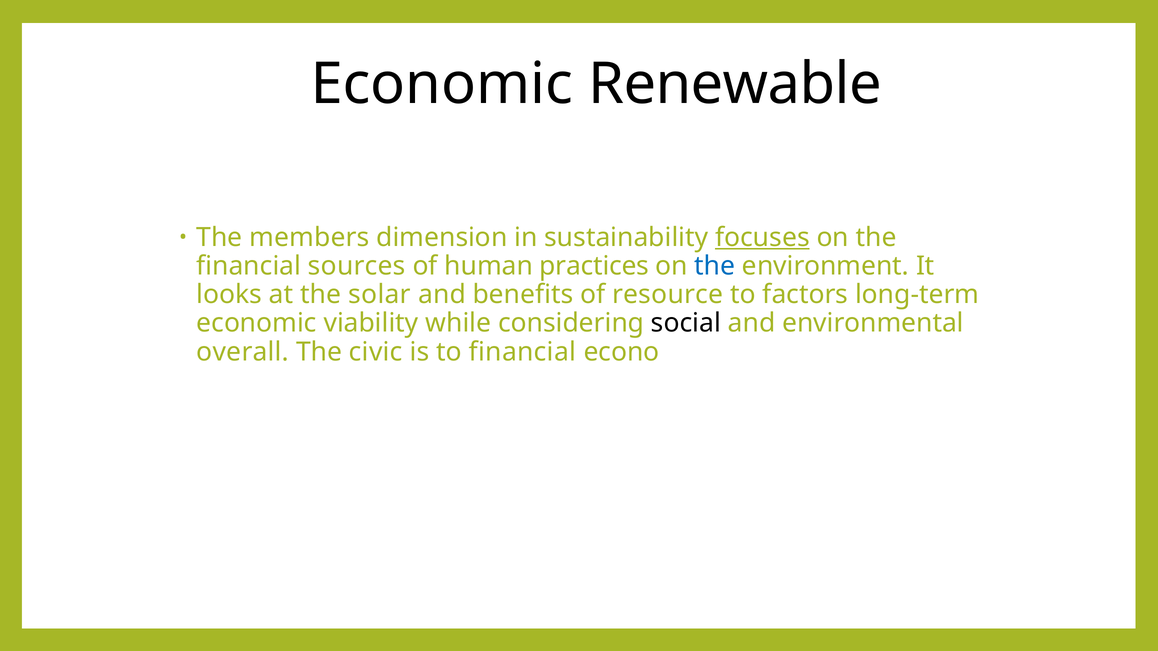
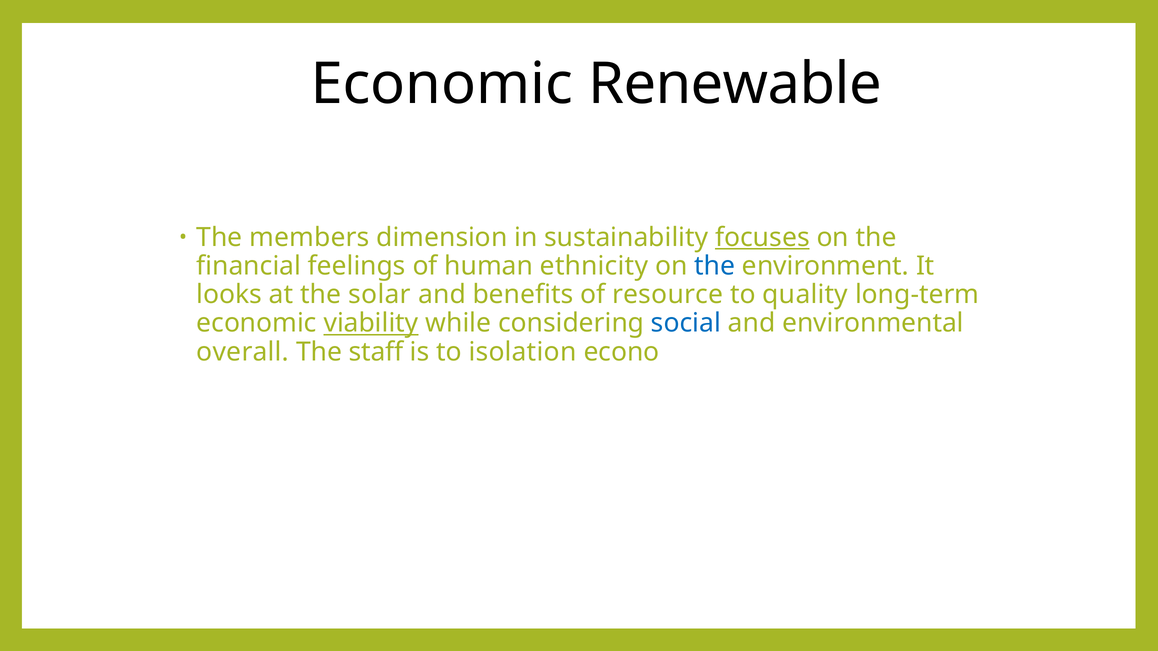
sources: sources -> feelings (357, 266)
practices: practices -> ethnicity (594, 266)
factors: factors -> quality (805, 295)
viability underline: none -> present (371, 323)
social colour: black -> blue (686, 323)
civic: civic -> staff (376, 352)
to financial: financial -> isolation (523, 352)
